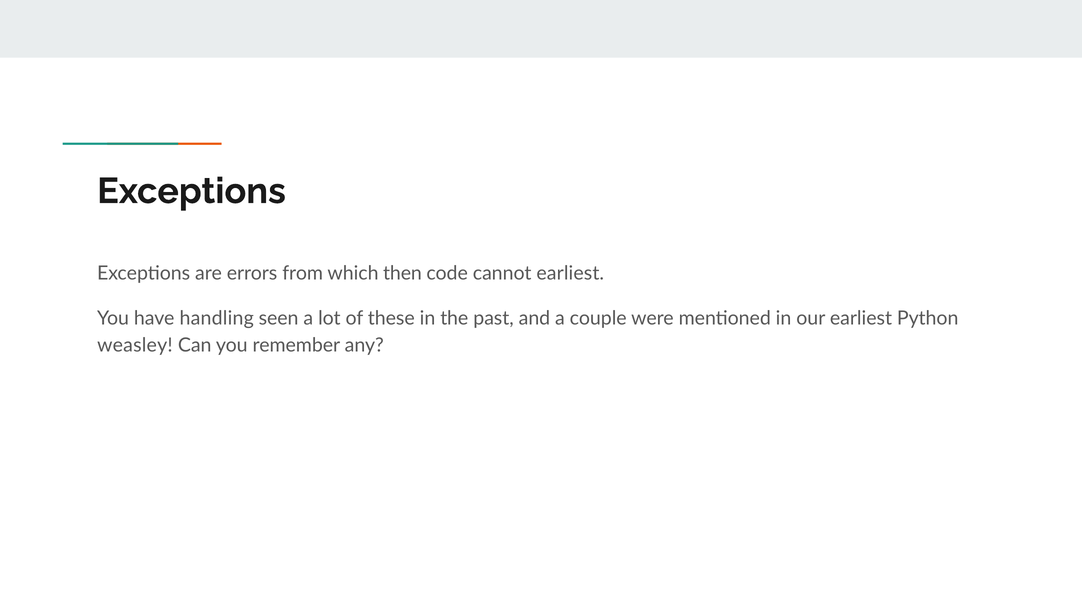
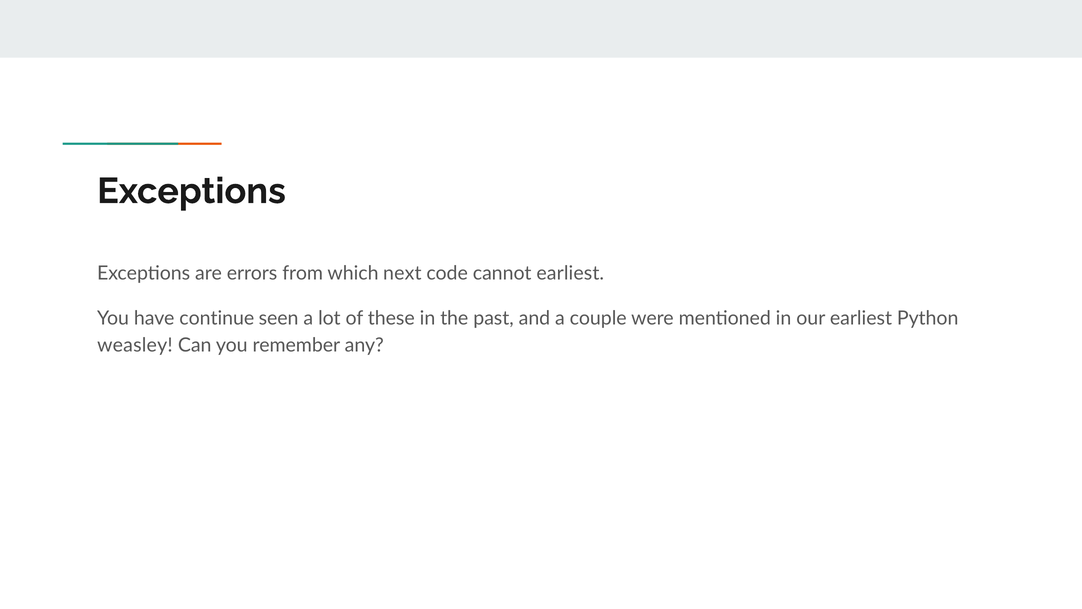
then: then -> next (402, 273)
handling: handling -> continue (217, 318)
